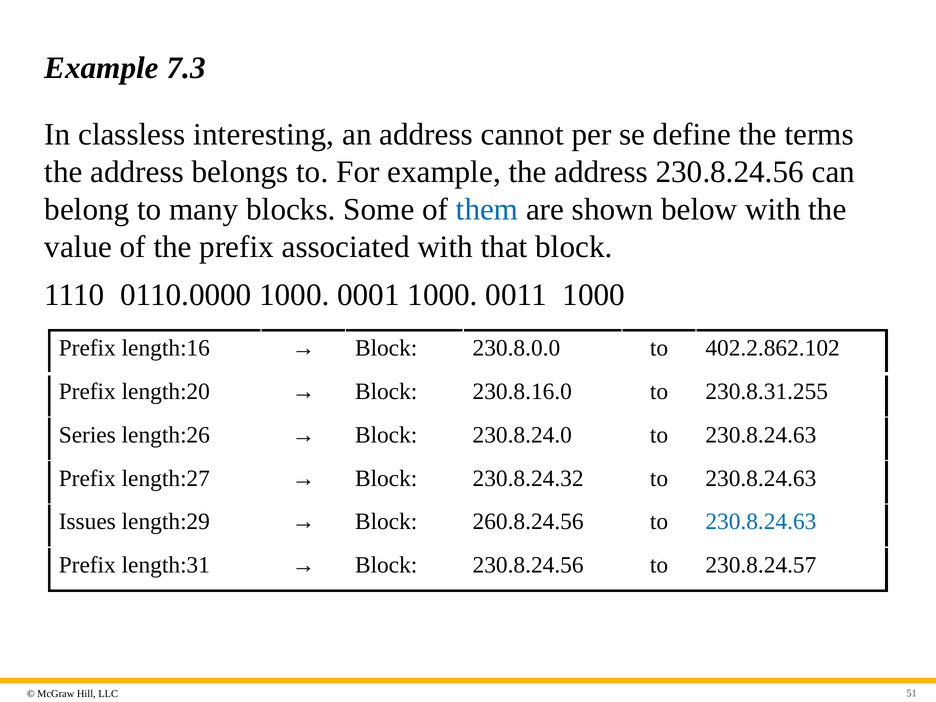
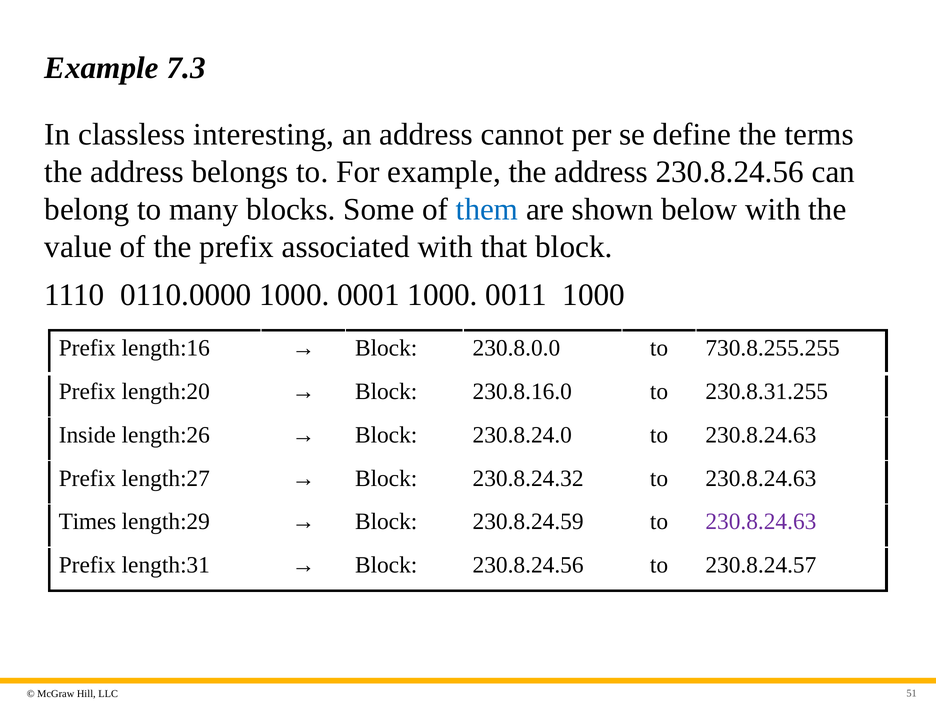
402.2.862.102: 402.2.862.102 -> 730.8.255.255 (773, 348)
Series: Series -> Inside (87, 435)
Issues: Issues -> Times (87, 522)
260.8.24.56: 260.8.24.56 -> 230.8.24.59 (528, 522)
230.8.24.63 colour: blue -> purple (761, 522)
